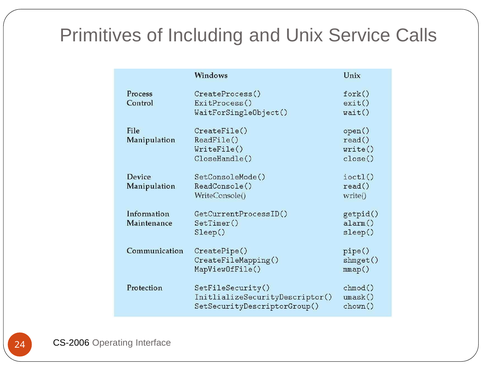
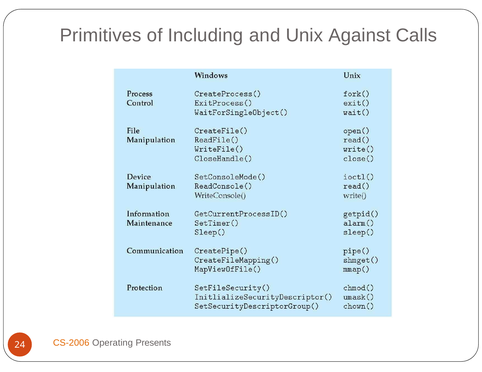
Service: Service -> Against (359, 35)
CS-2006 colour: black -> orange (71, 343)
Interface: Interface -> Presents (153, 343)
